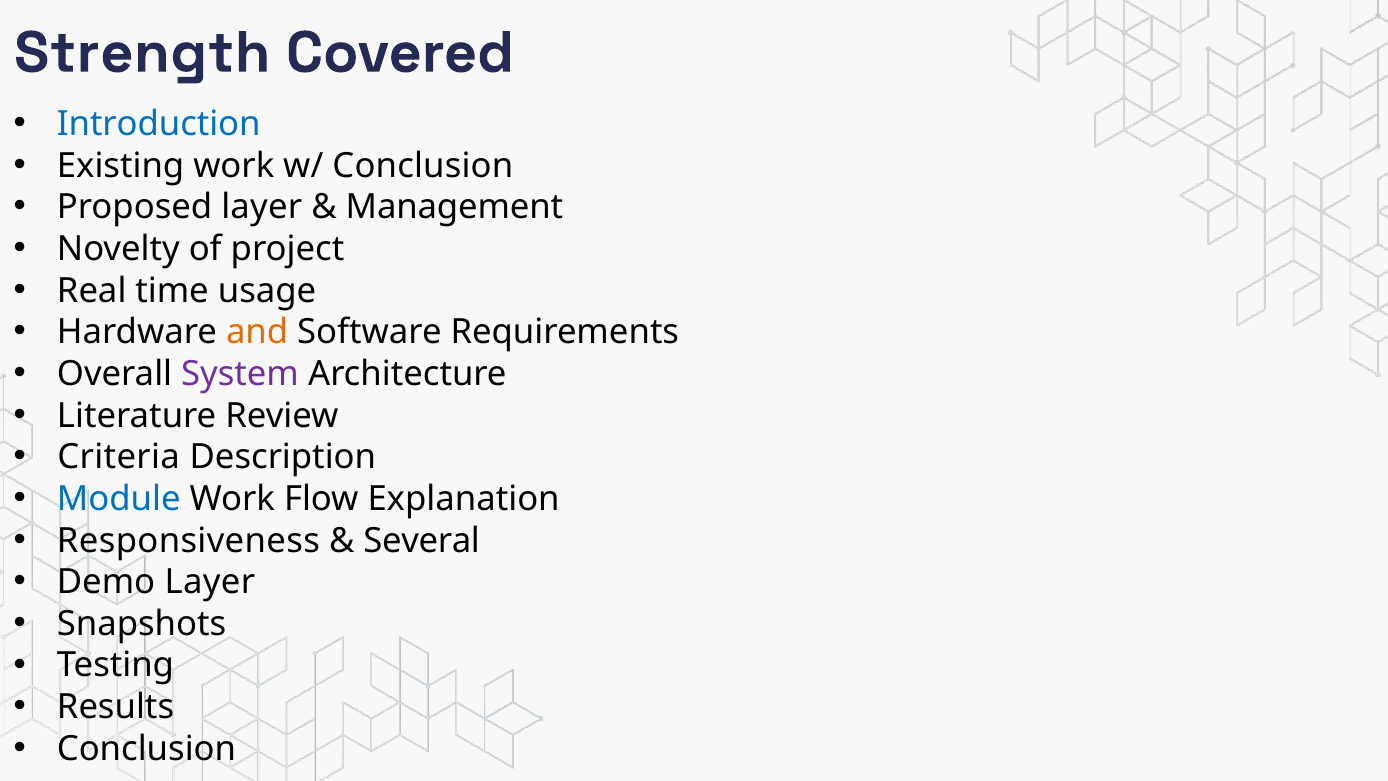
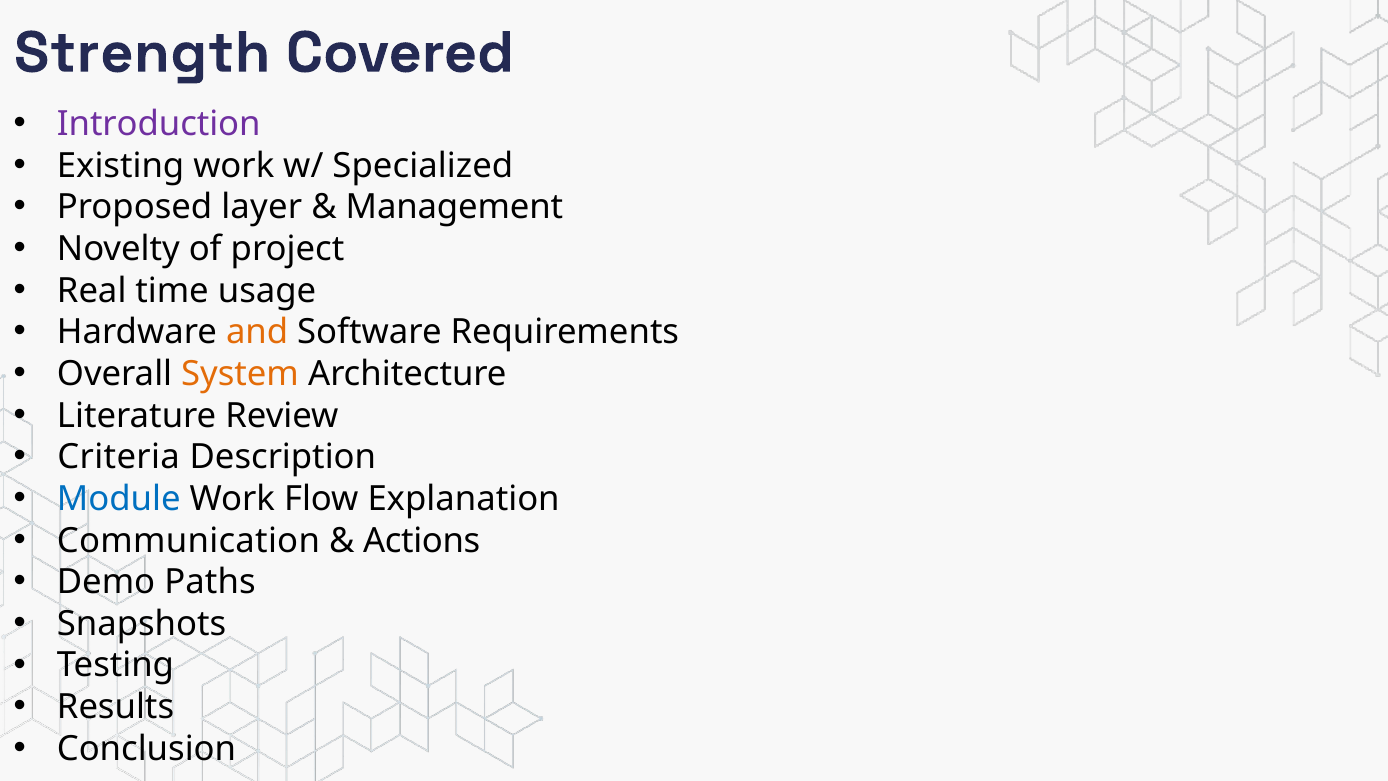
Introduction colour: blue -> purple (159, 124)
w/ Conclusion: Conclusion -> Specialized (423, 166)
System colour: purple -> orange (240, 374)
Responsiveness: Responsiveness -> Communication (188, 540)
Several: Several -> Actions (422, 540)
Demo Layer: Layer -> Paths (210, 582)
